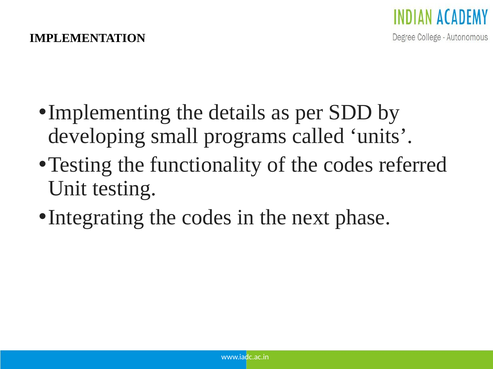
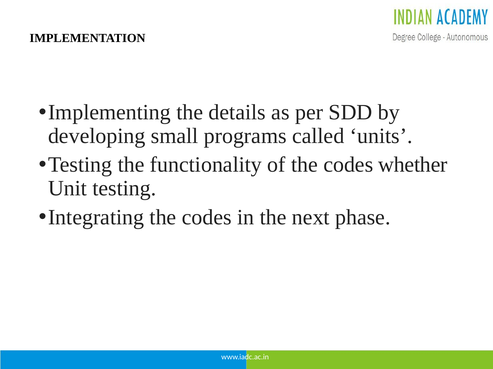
referred: referred -> whether (413, 165)
